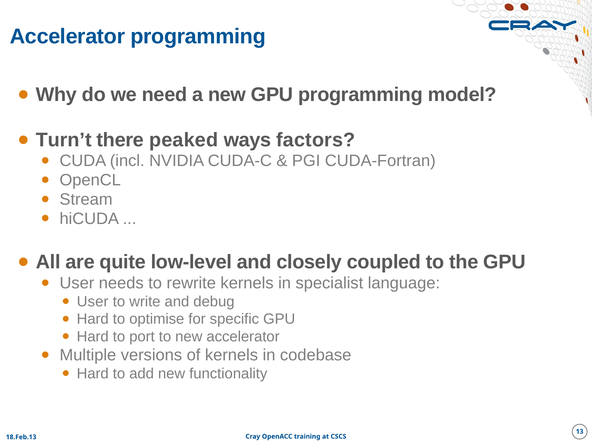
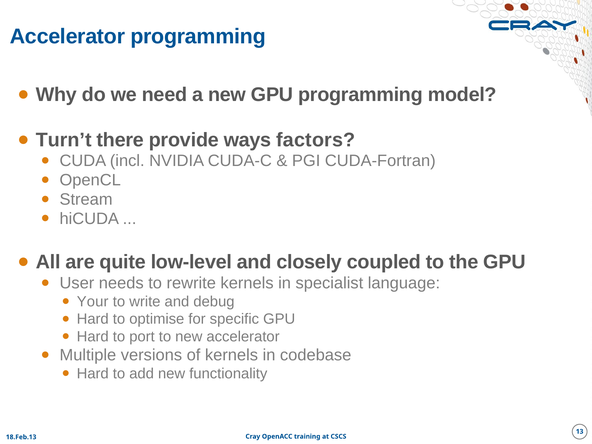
peaked: peaked -> provide (184, 140)
User: User -> Your (93, 302)
